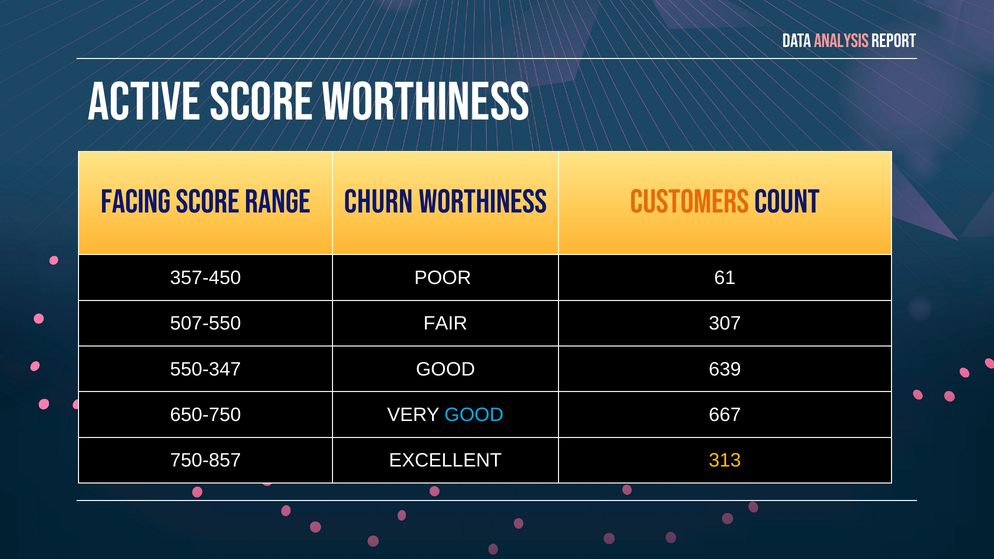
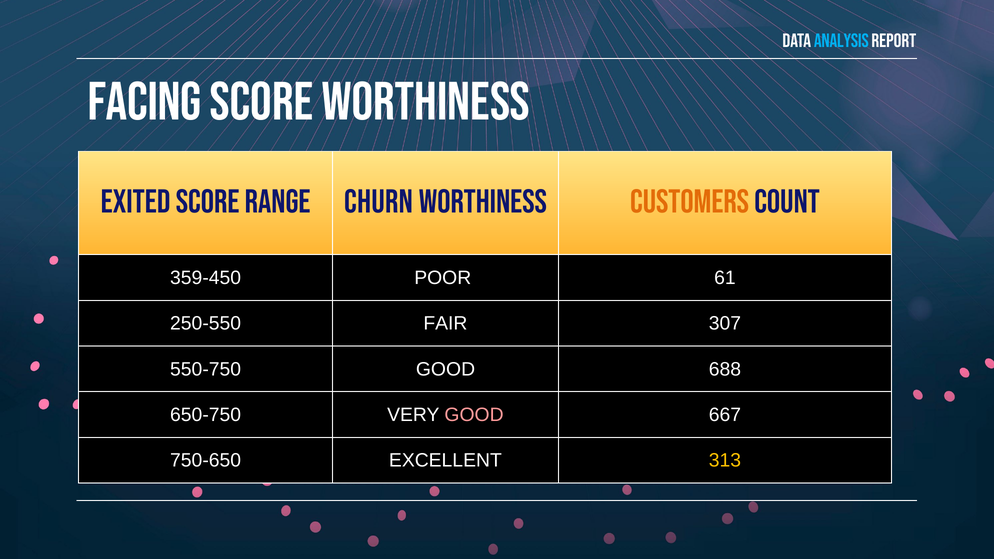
ANALYSIS colour: pink -> light blue (841, 41)
ACTIVE: ACTIVE -> FACING (144, 102)
FACING: FACING -> EXITED (136, 202)
357-450: 357-450 -> 359-450 (206, 278)
507-550: 507-550 -> 250-550 (206, 324)
550-347: 550-347 -> 550-750 (206, 369)
639: 639 -> 688 (725, 369)
GOOD colour: light blue -> pink (474, 415)
750-857: 750-857 -> 750-650 (206, 461)
